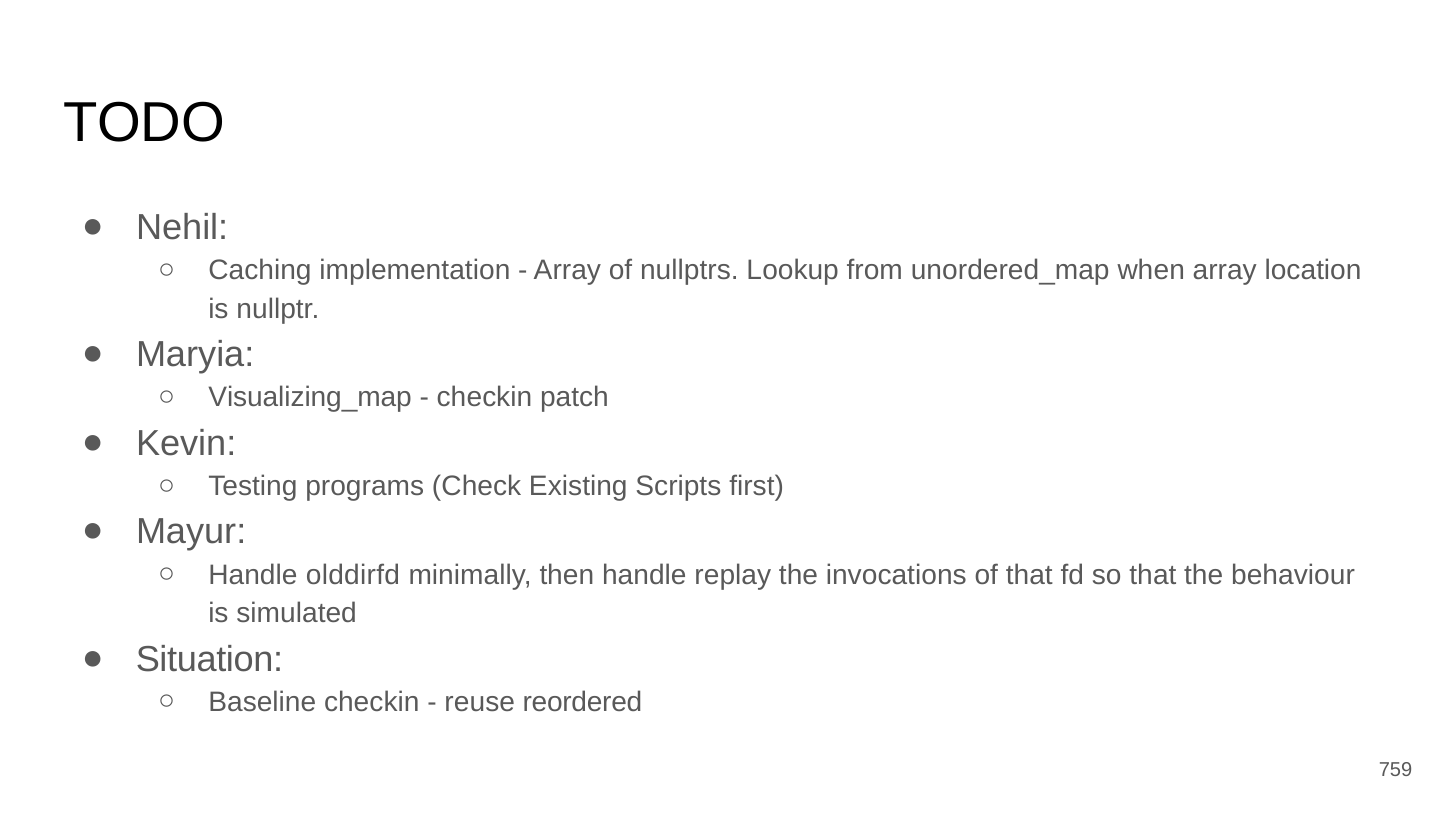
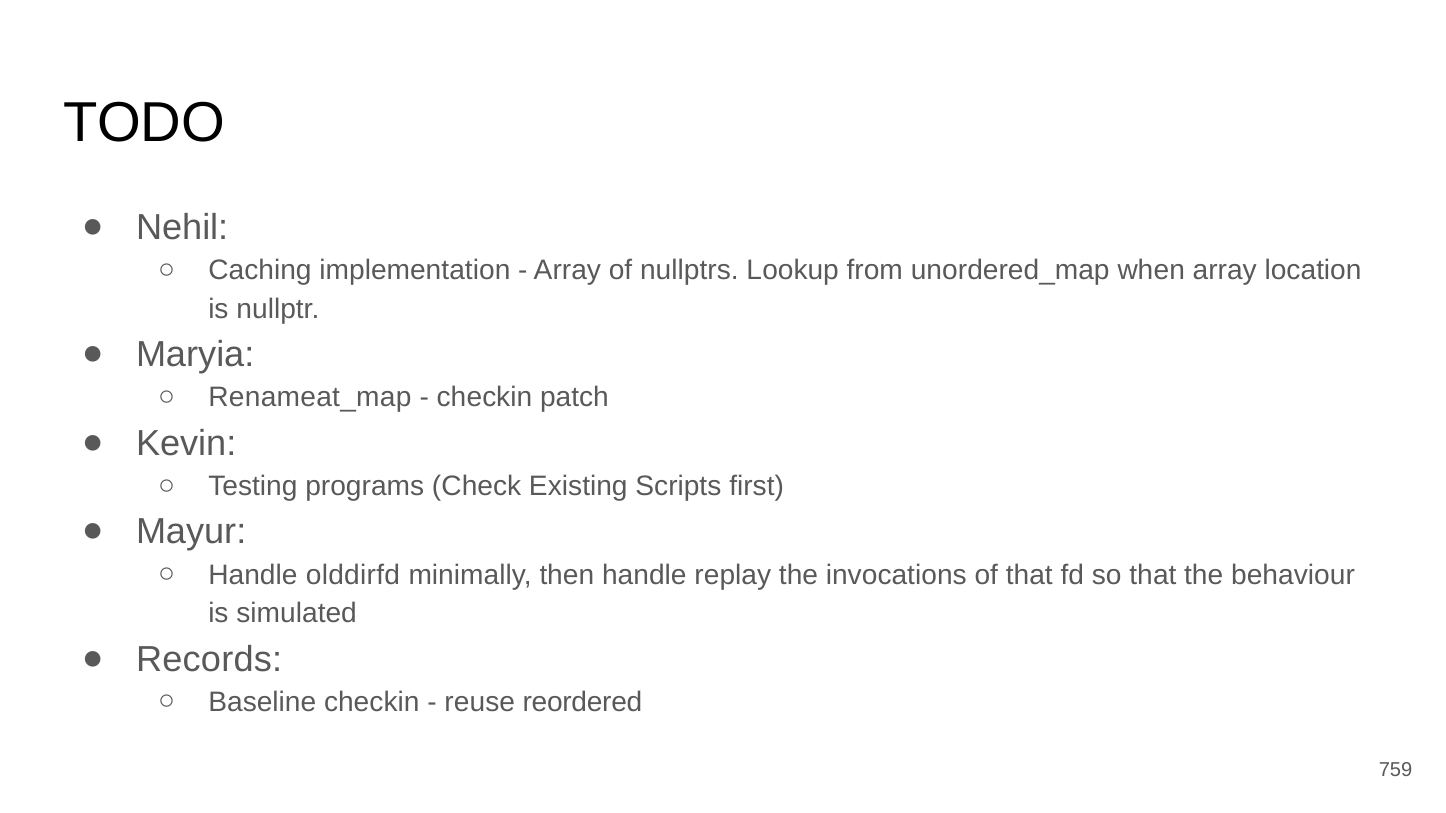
Visualizing_map: Visualizing_map -> Renameat_map (310, 398)
Situation: Situation -> Records (209, 659)
